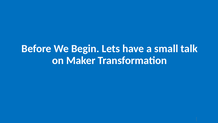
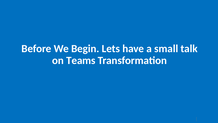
Maker: Maker -> Teams (81, 60)
